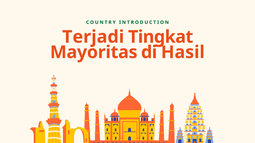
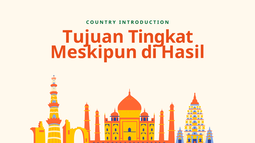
Terjadi: Terjadi -> Tujuan (93, 37)
Mayoritas: Mayoritas -> Meskipun (94, 52)
